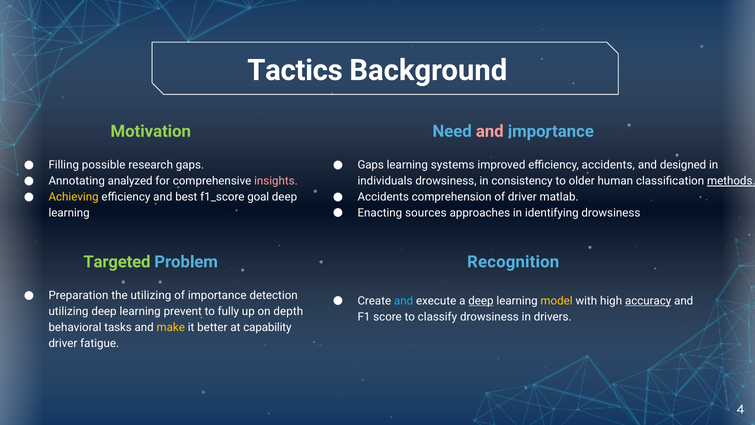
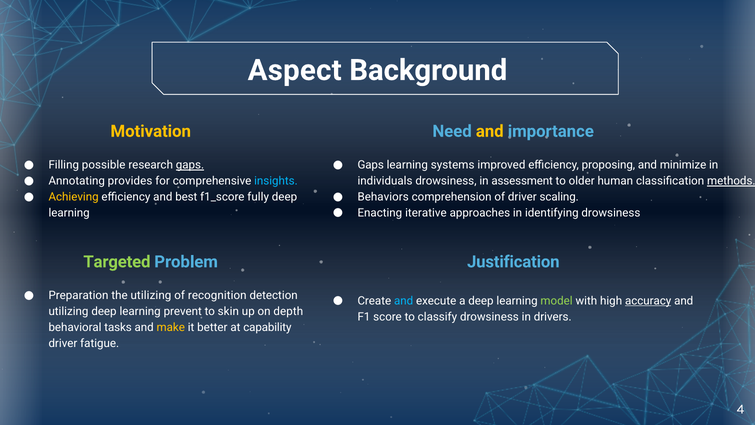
Tactics: Tactics -> Aspect (295, 70)
Motivation colour: light green -> yellow (151, 131)
and colour: pink -> yellow (490, 131)
gaps underline: none -> present (190, 165)
efficiency accidents: accidents -> proposing (608, 165)
designed: designed -> minimize (683, 165)
analyzed: analyzed -> provides (130, 181)
insights colour: pink -> light blue (276, 181)
consistency: consistency -> assessment (522, 181)
goal: goal -> fully (258, 197)
Accidents: Accidents -> Behaviors (383, 197)
matlab: matlab -> scaling (559, 197)
sources: sources -> iterative (426, 213)
Recognition: Recognition -> Justification (513, 262)
of importance: importance -> recognition (217, 295)
deep underline: present -> none (481, 301)
model colour: yellow -> light green (557, 301)
fully: fully -> skin (228, 311)
